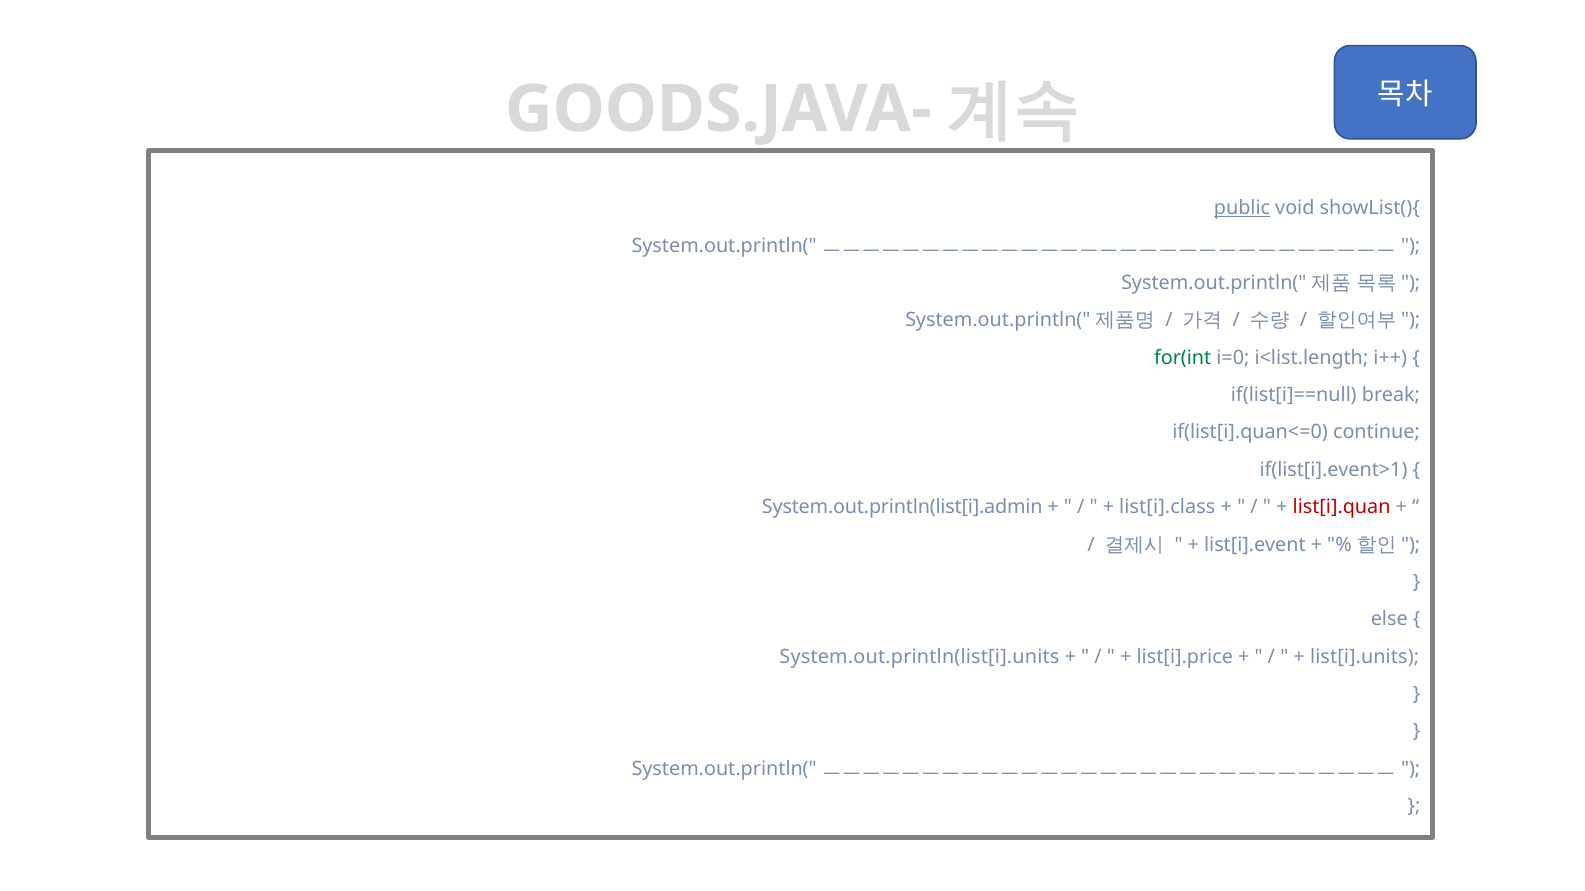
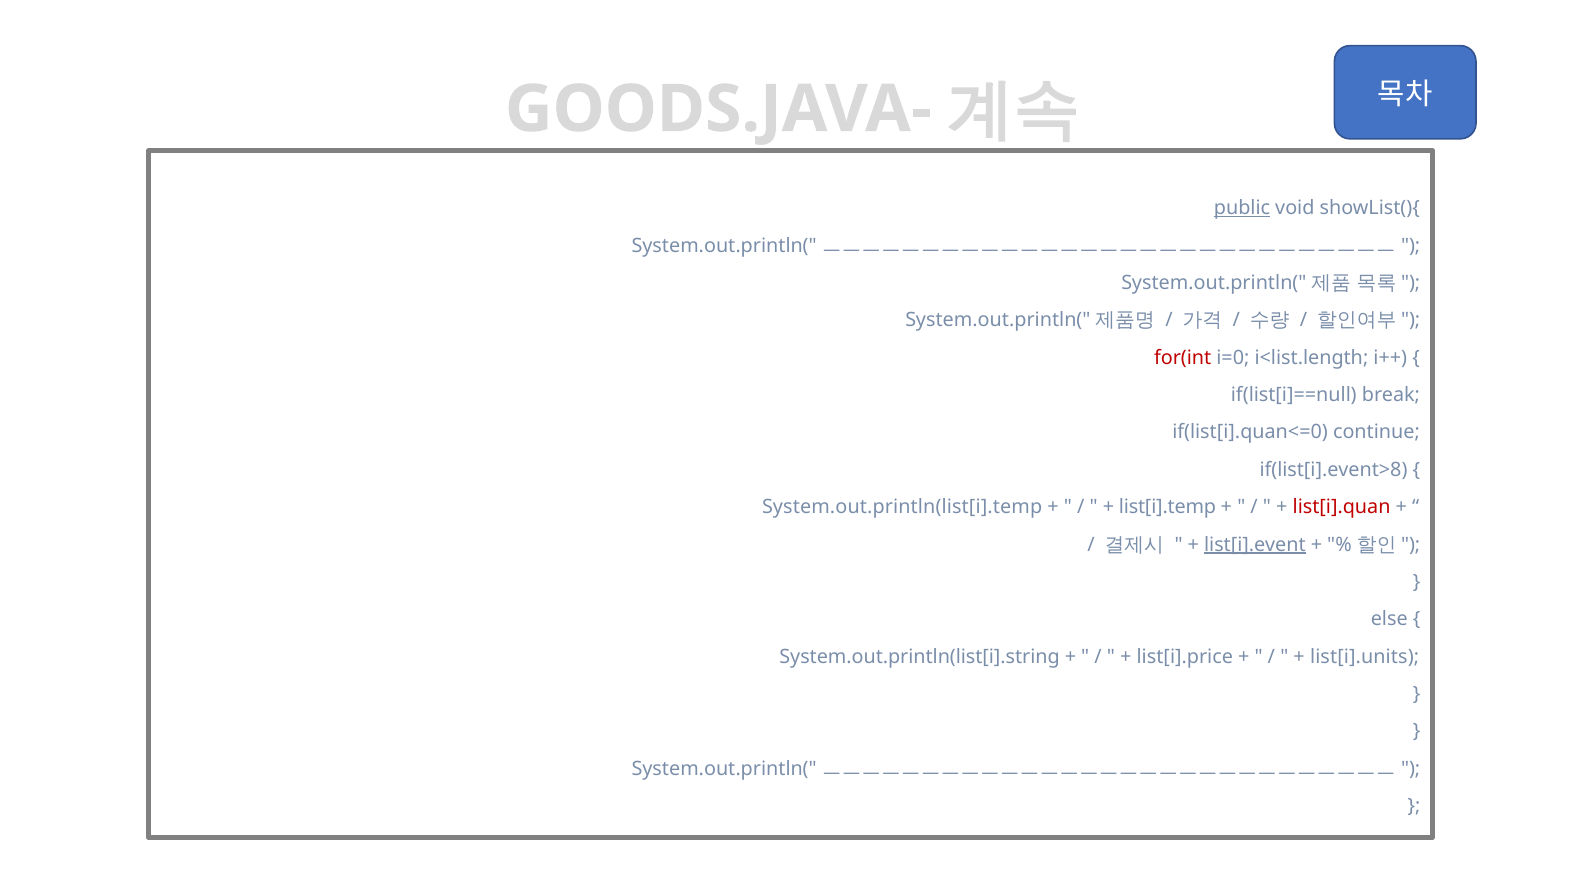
for(int colour: green -> red (1183, 358)
if(list[i].event>1: if(list[i].event>1 -> if(list[i].event>8 (1333, 470)
System.out.println(list[i].admin: System.out.println(list[i].admin -> System.out.println(list[i].temp (902, 507)
list[i].class: list[i].class -> list[i].temp (1167, 507)
list[i].event underline: none -> present (1255, 545)
System.out.println(list[i].units: System.out.println(list[i].units -> System.out.println(list[i].string (920, 657)
